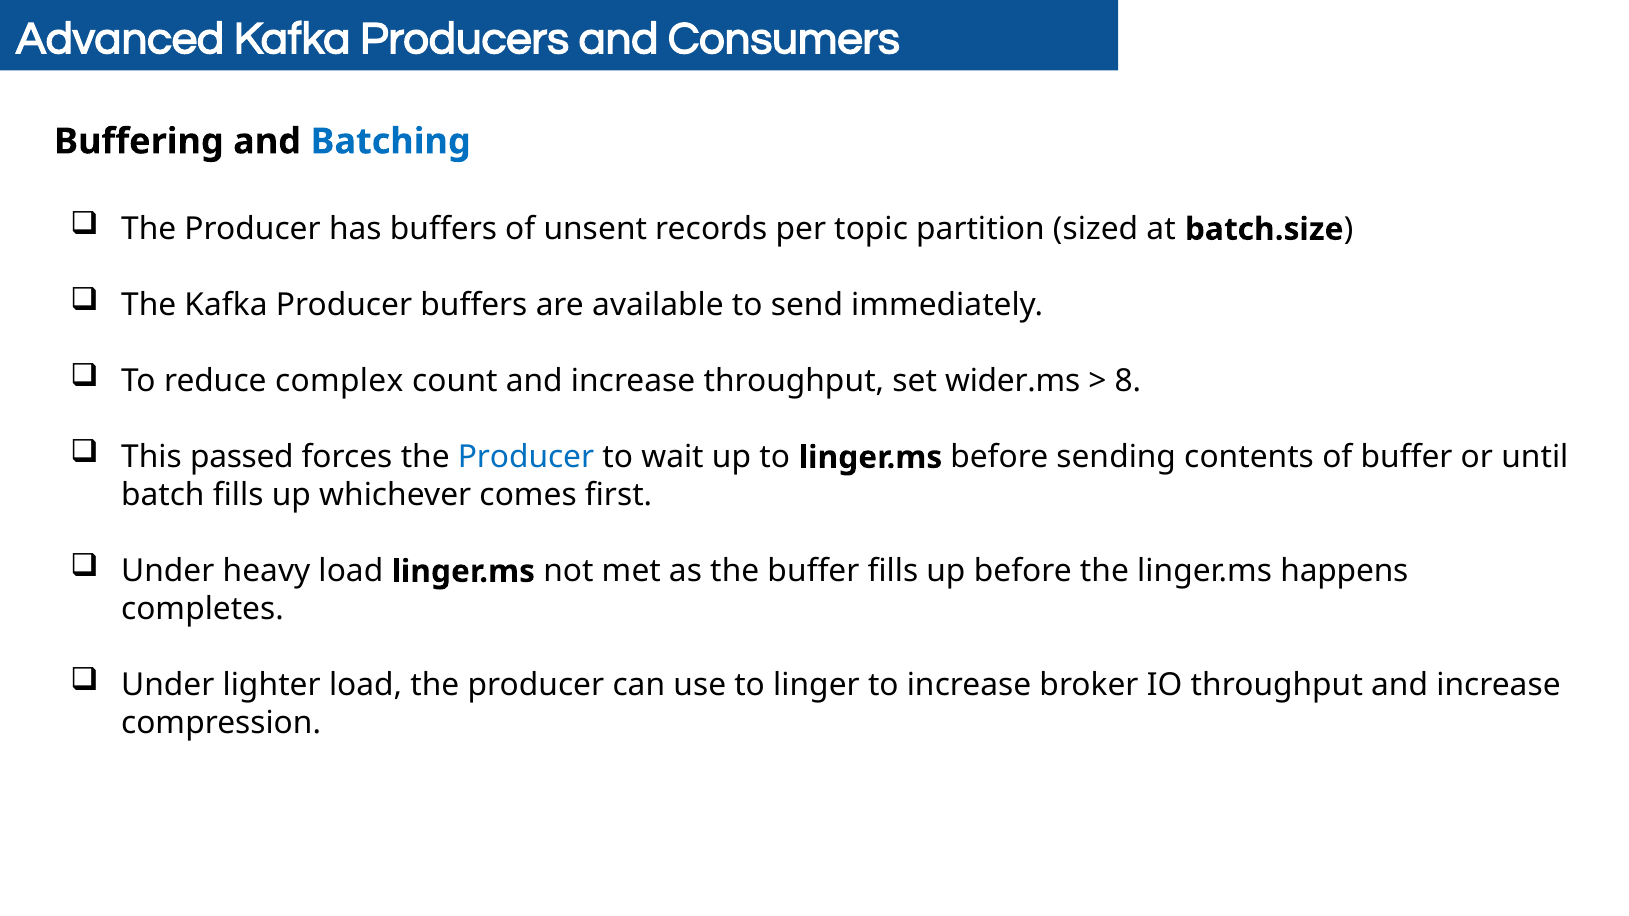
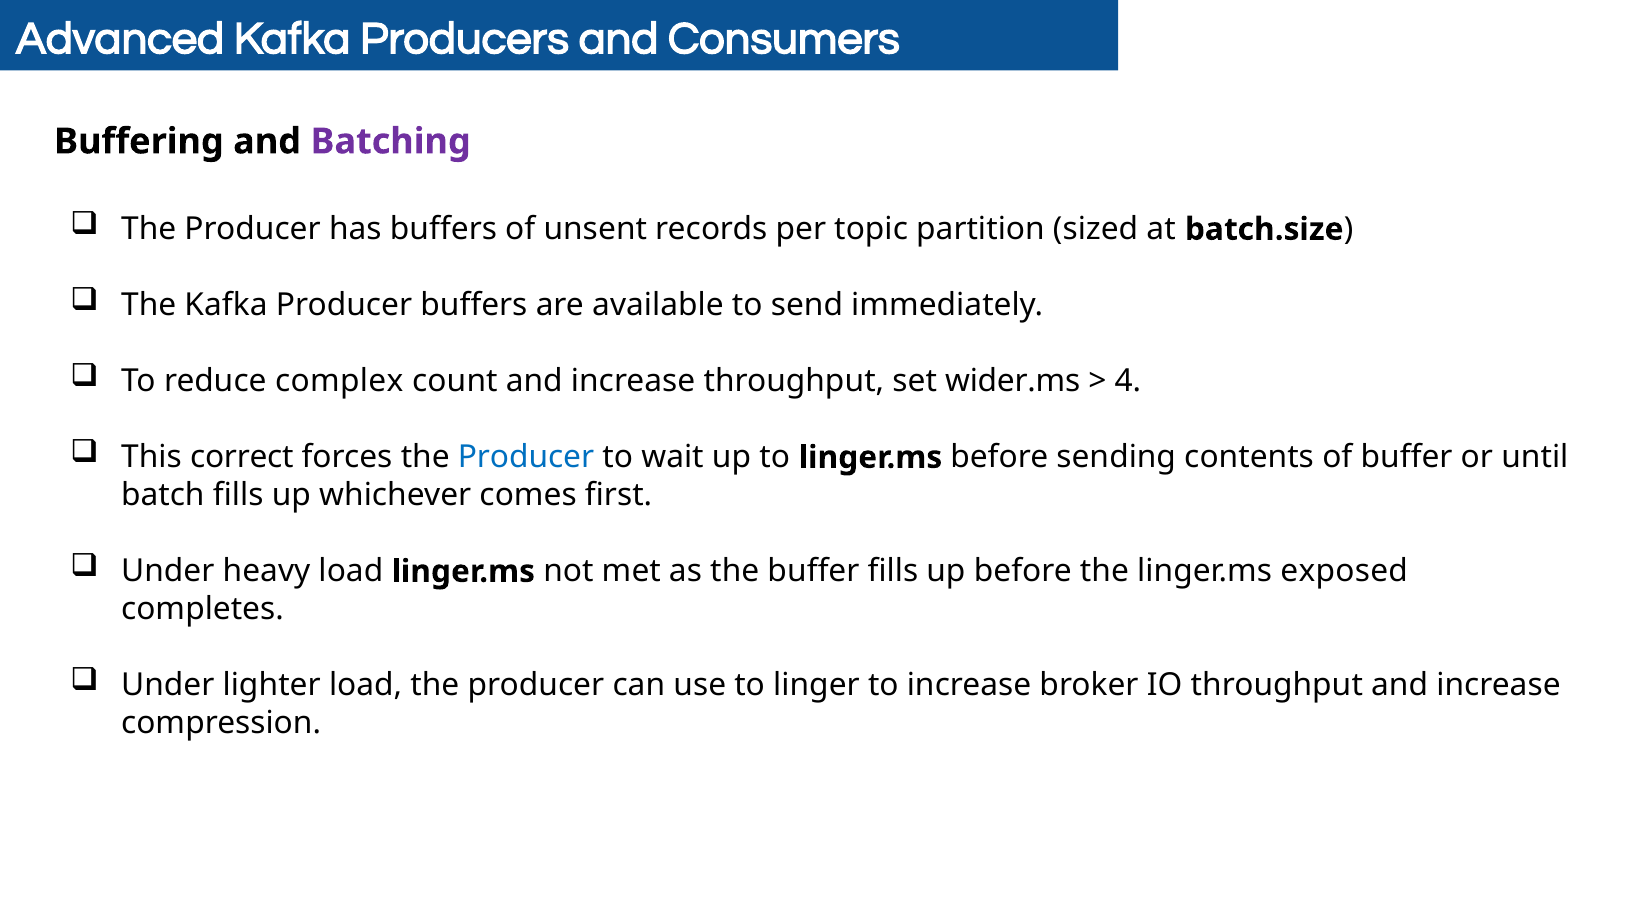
Batching colour: blue -> purple (391, 142)
8: 8 -> 4 (1128, 382)
passed: passed -> correct (242, 458)
happens: happens -> exposed (1344, 572)
